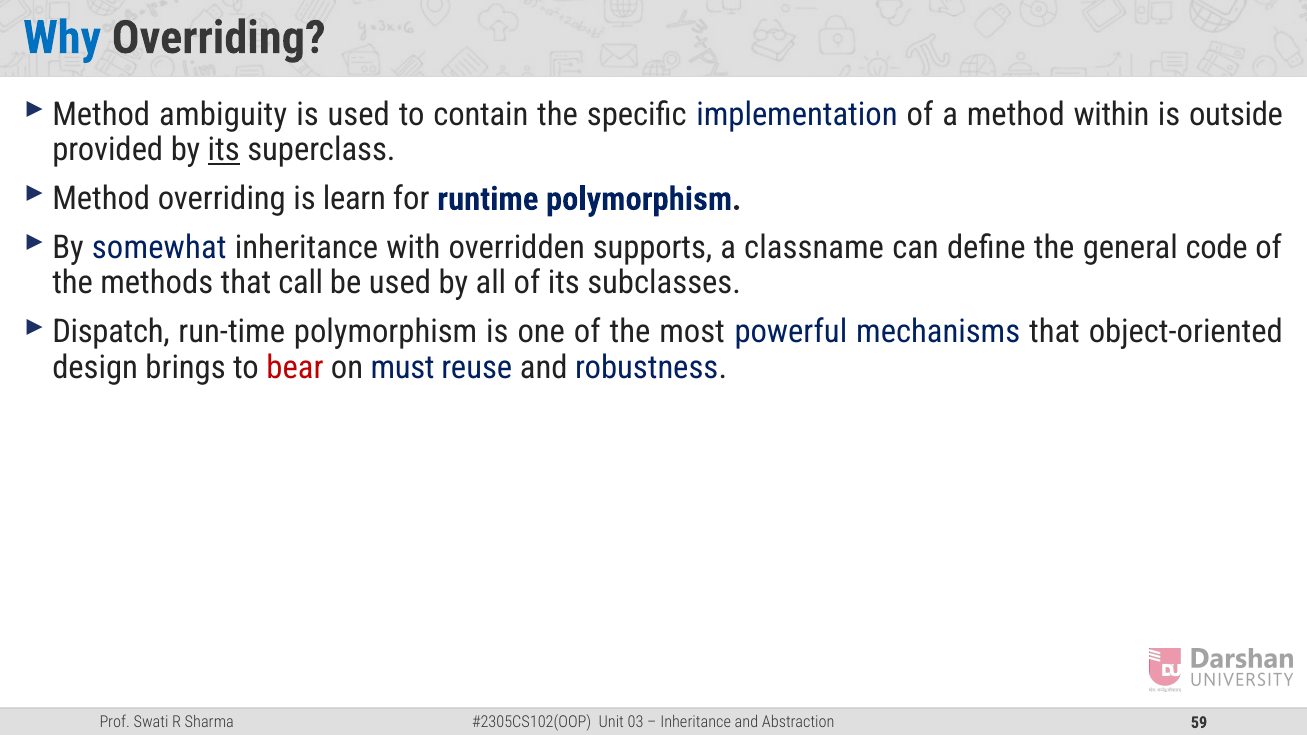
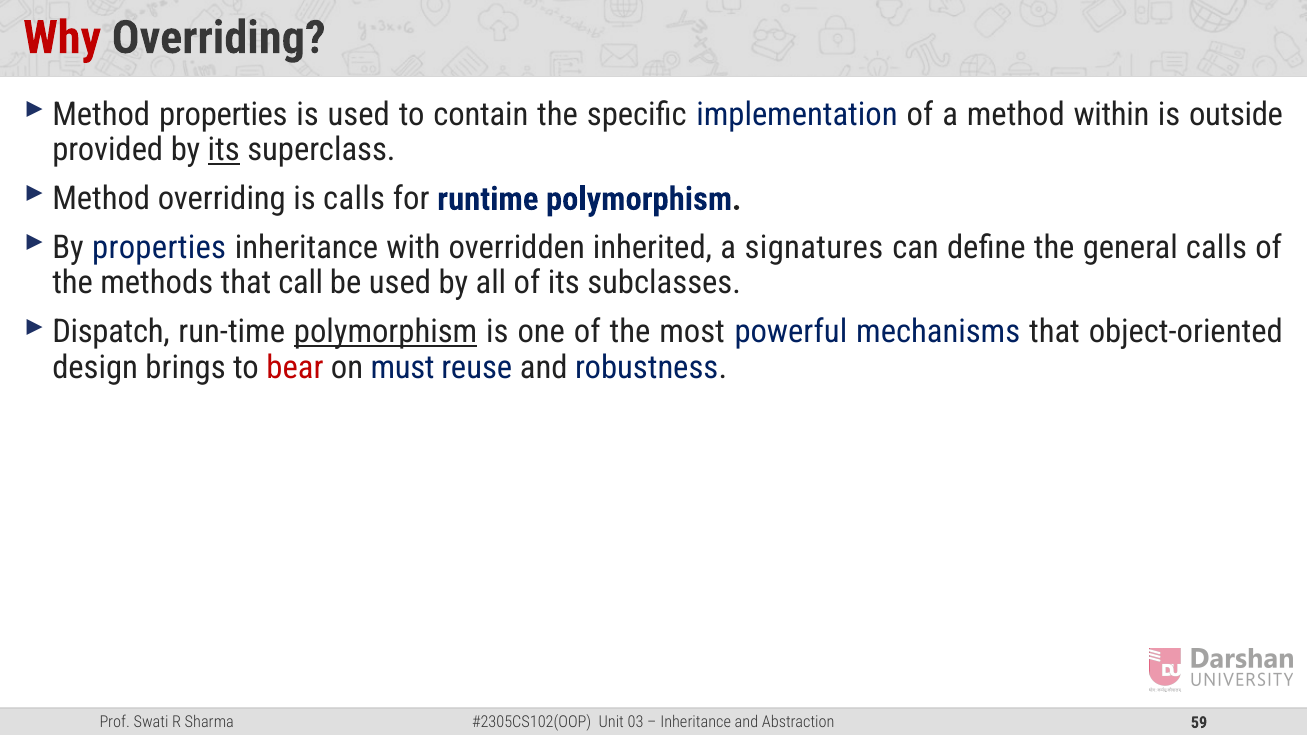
Why colour: blue -> red (62, 38)
Method ambiguity: ambiguity -> properties (223, 115)
is learn: learn -> calls (354, 199)
By somewhat: somewhat -> properties (159, 248)
supports: supports -> inherited (653, 248)
classname: classname -> signatures (814, 248)
general code: code -> calls (1216, 248)
polymorphism underline: none -> present (386, 332)
